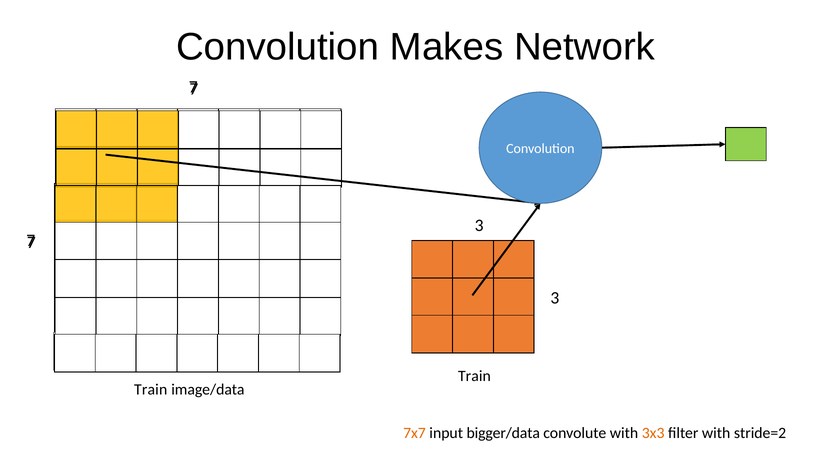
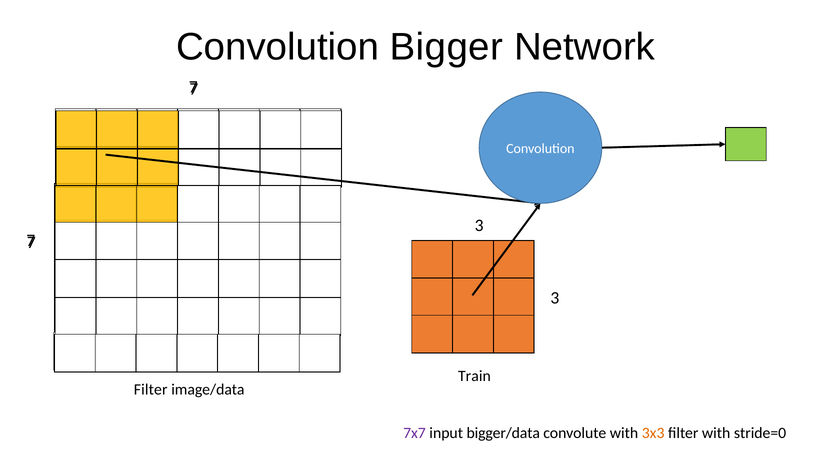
Makes: Makes -> Bigger (446, 47)
Train: Train -> Filter (151, 390)
7x7 colour: orange -> purple (414, 434)
stride=2: stride=2 -> stride=0 (760, 434)
